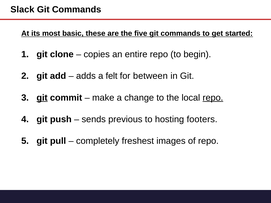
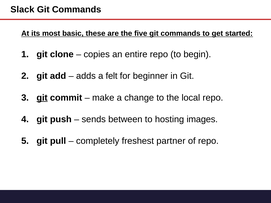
between: between -> beginner (150, 76)
repo underline: present -> none (213, 98)
previous: previous -> between (125, 119)
footers: footers -> images (202, 119)
images: images -> partner (171, 141)
